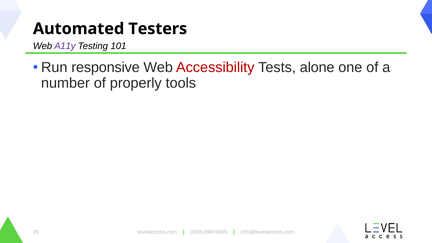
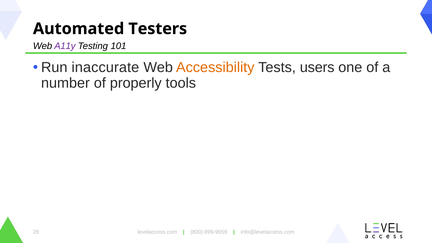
responsive: responsive -> inaccurate (105, 68)
Accessibility colour: red -> orange (215, 68)
alone: alone -> users (317, 68)
